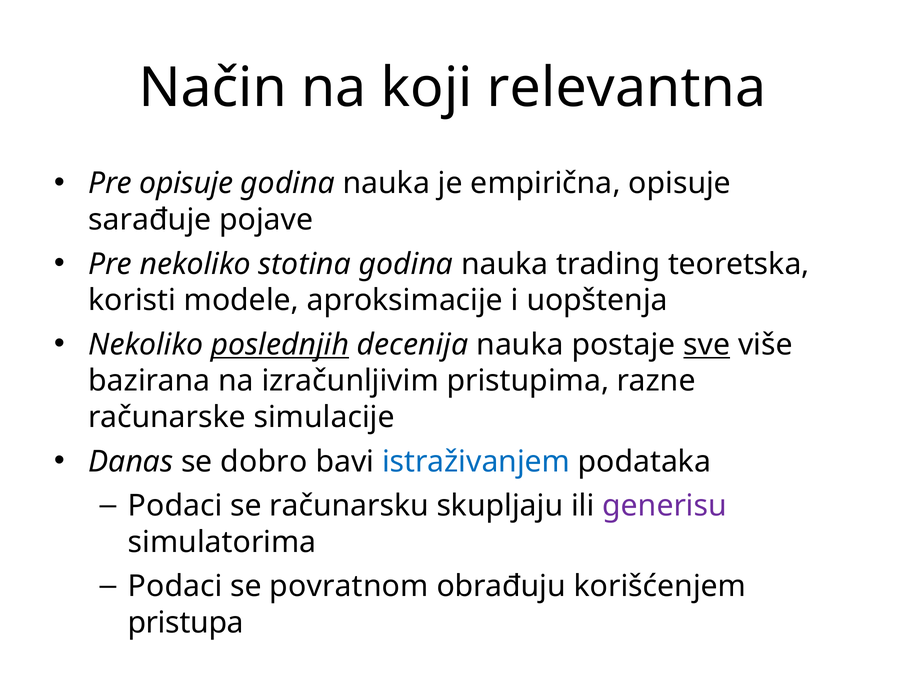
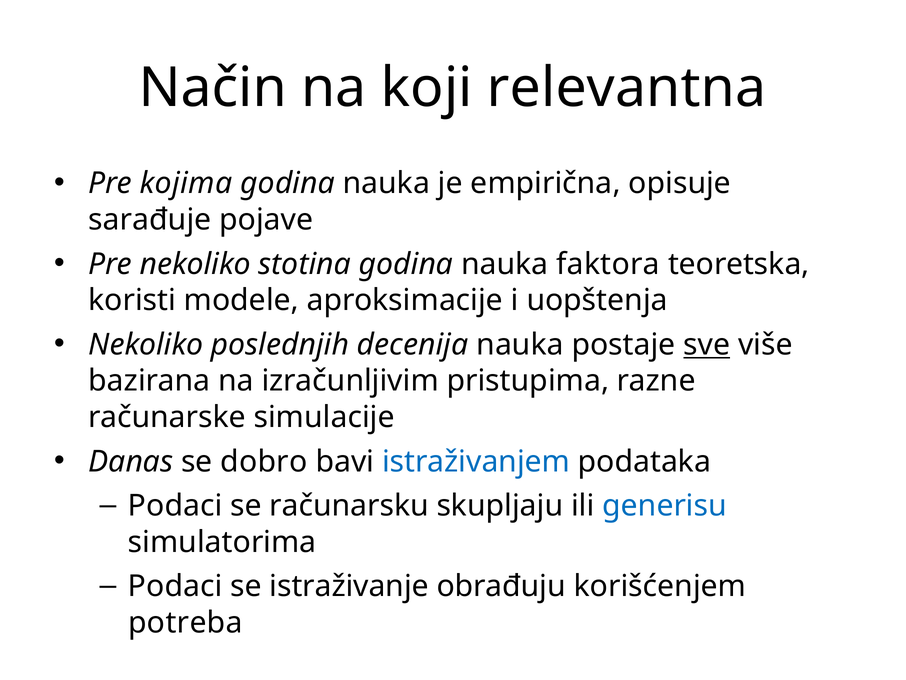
Pre opisuje: opisuje -> kojima (186, 183)
trading: trading -> faktora (608, 264)
poslednjih underline: present -> none (280, 344)
generisu colour: purple -> blue (665, 505)
povratnom: povratnom -> istraživanje (349, 586)
pristupa: pristupa -> potreba (185, 622)
